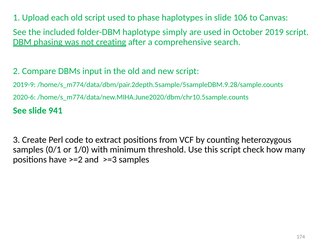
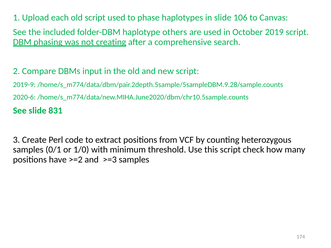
simply: simply -> others (175, 32)
941: 941 -> 831 (55, 111)
